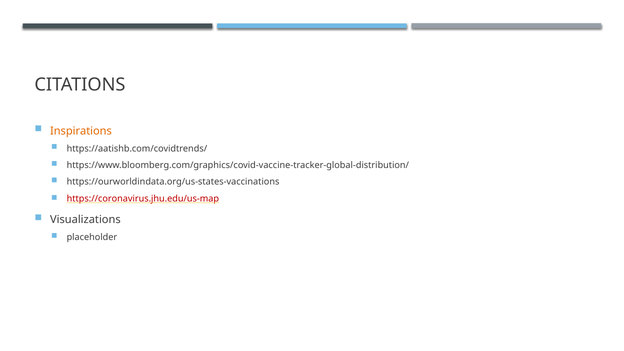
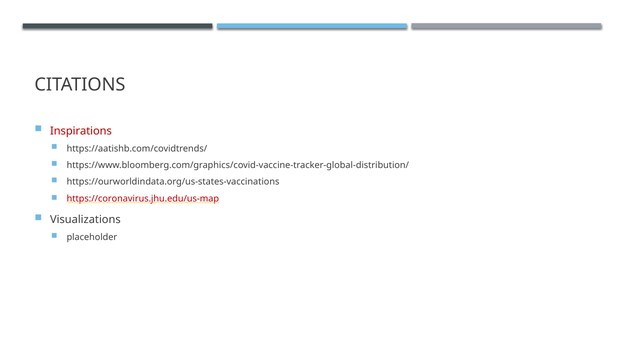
Inspirations colour: orange -> red (81, 131)
